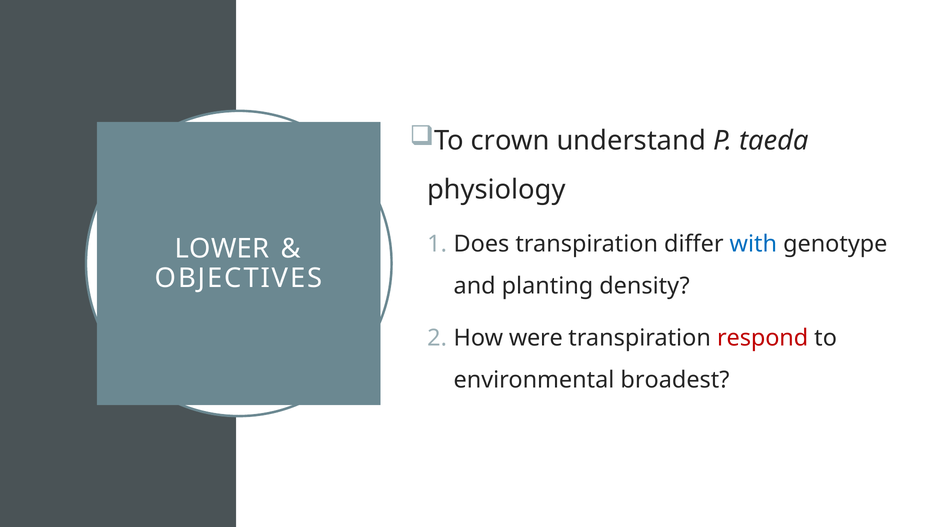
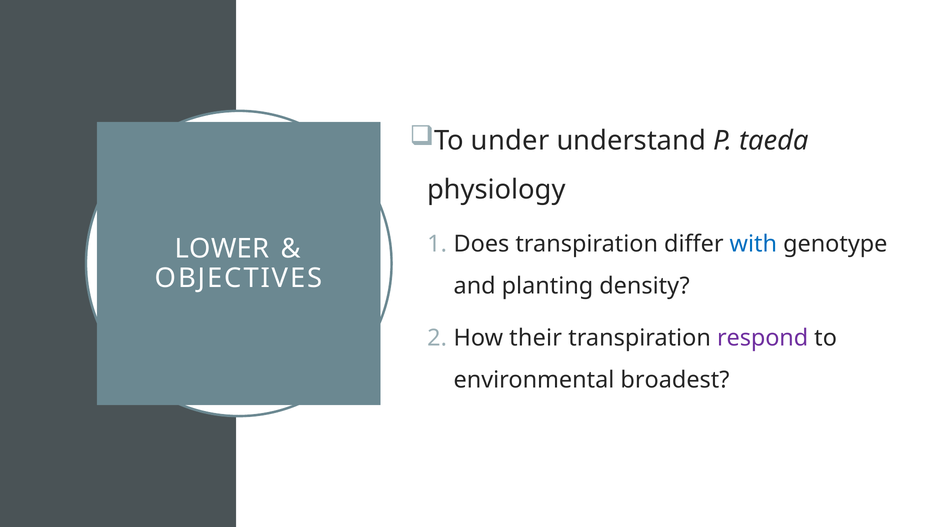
crown: crown -> under (510, 141)
were: were -> their (536, 338)
respond colour: red -> purple (763, 338)
